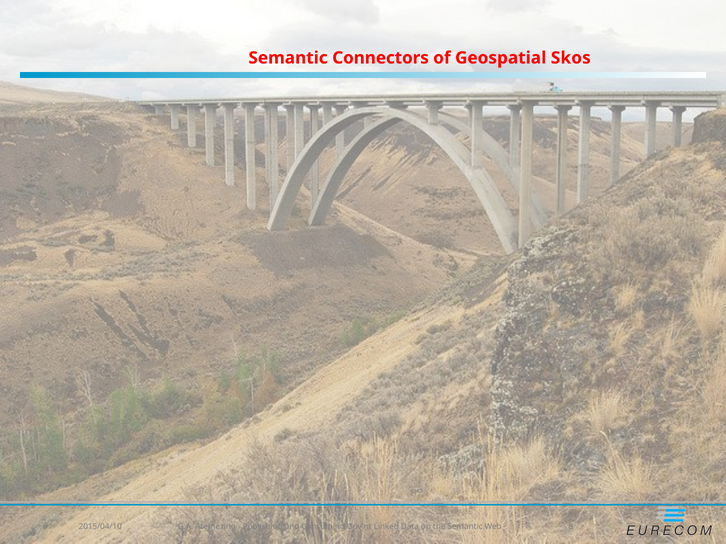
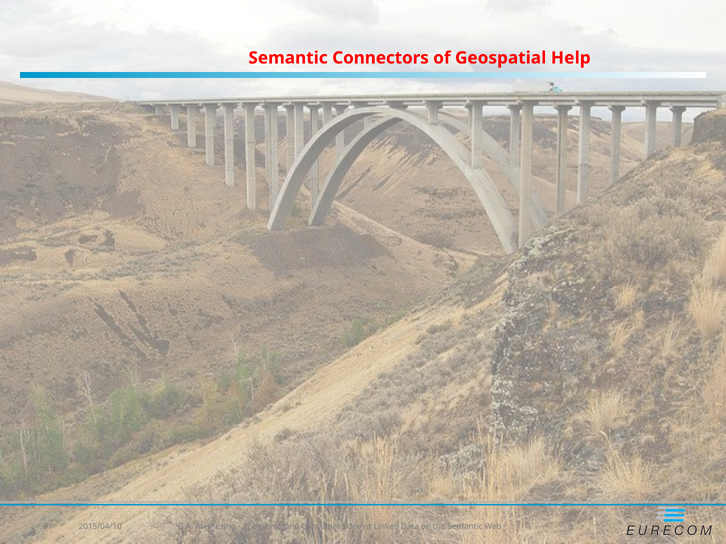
Skos: Skos -> Help (571, 58)
